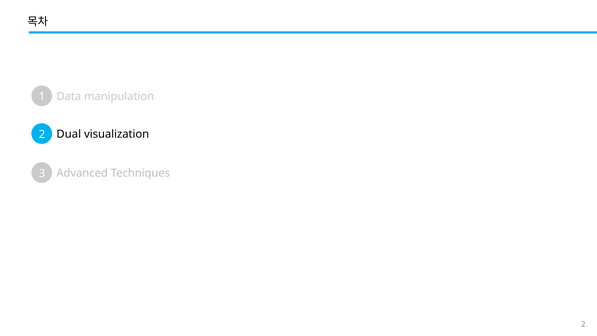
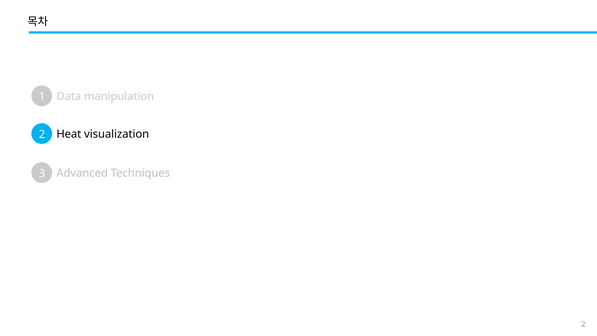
Dual: Dual -> Heat (69, 134)
